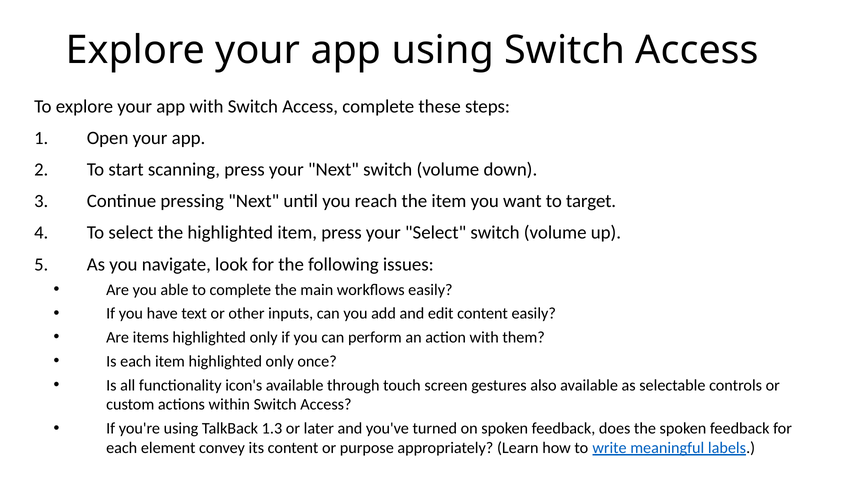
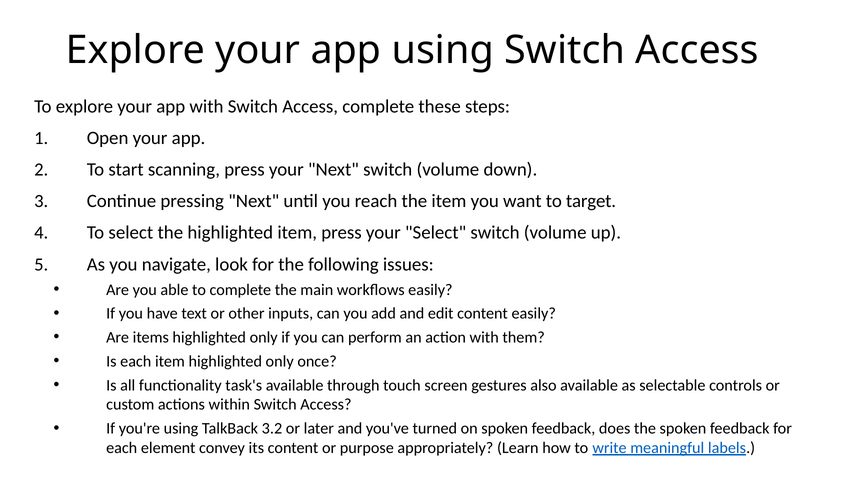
icon's: icon's -> task's (244, 386)
1.3: 1.3 -> 3.2 (272, 429)
